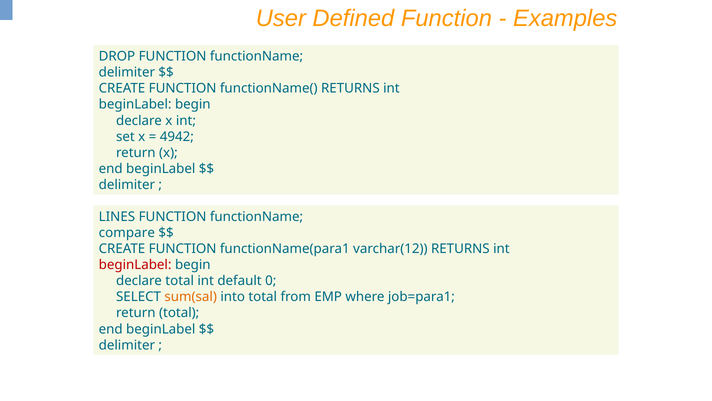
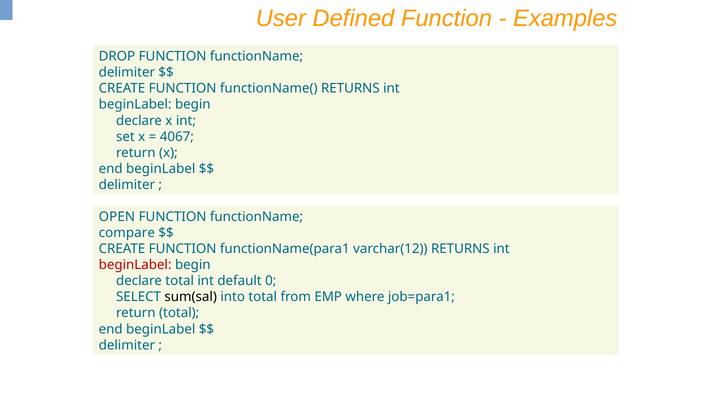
4942: 4942 -> 4067 (177, 136)
LINES: LINES -> OPEN (117, 217)
sum(sal colour: orange -> black (191, 297)
